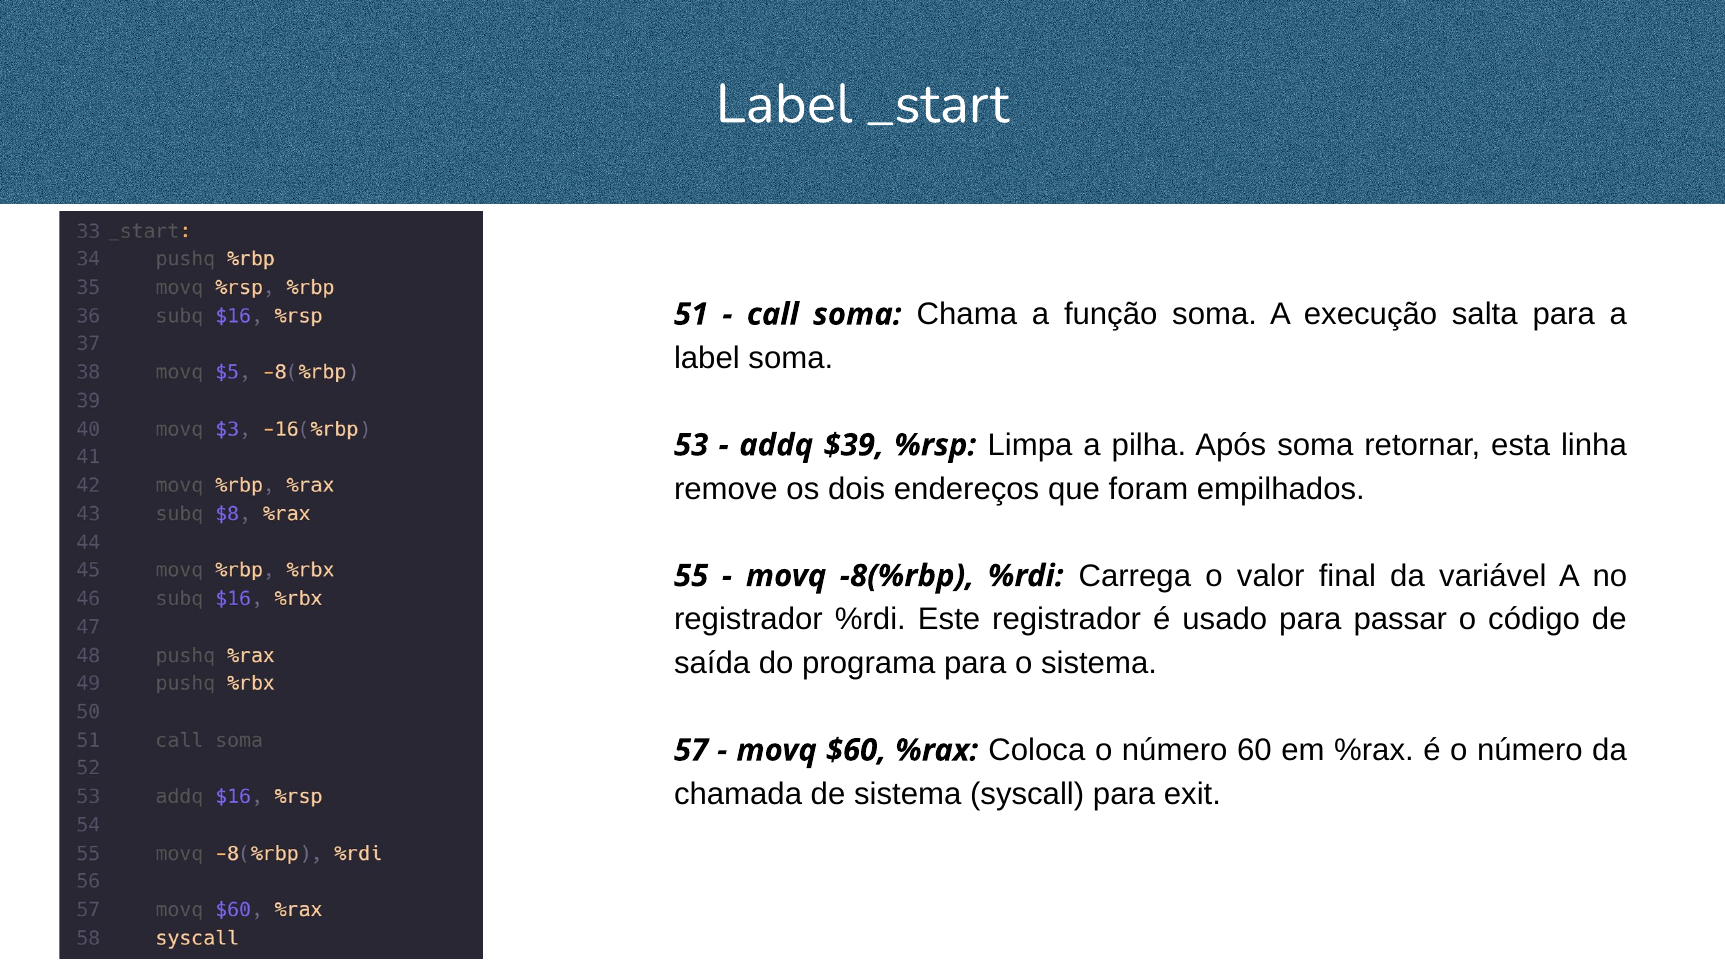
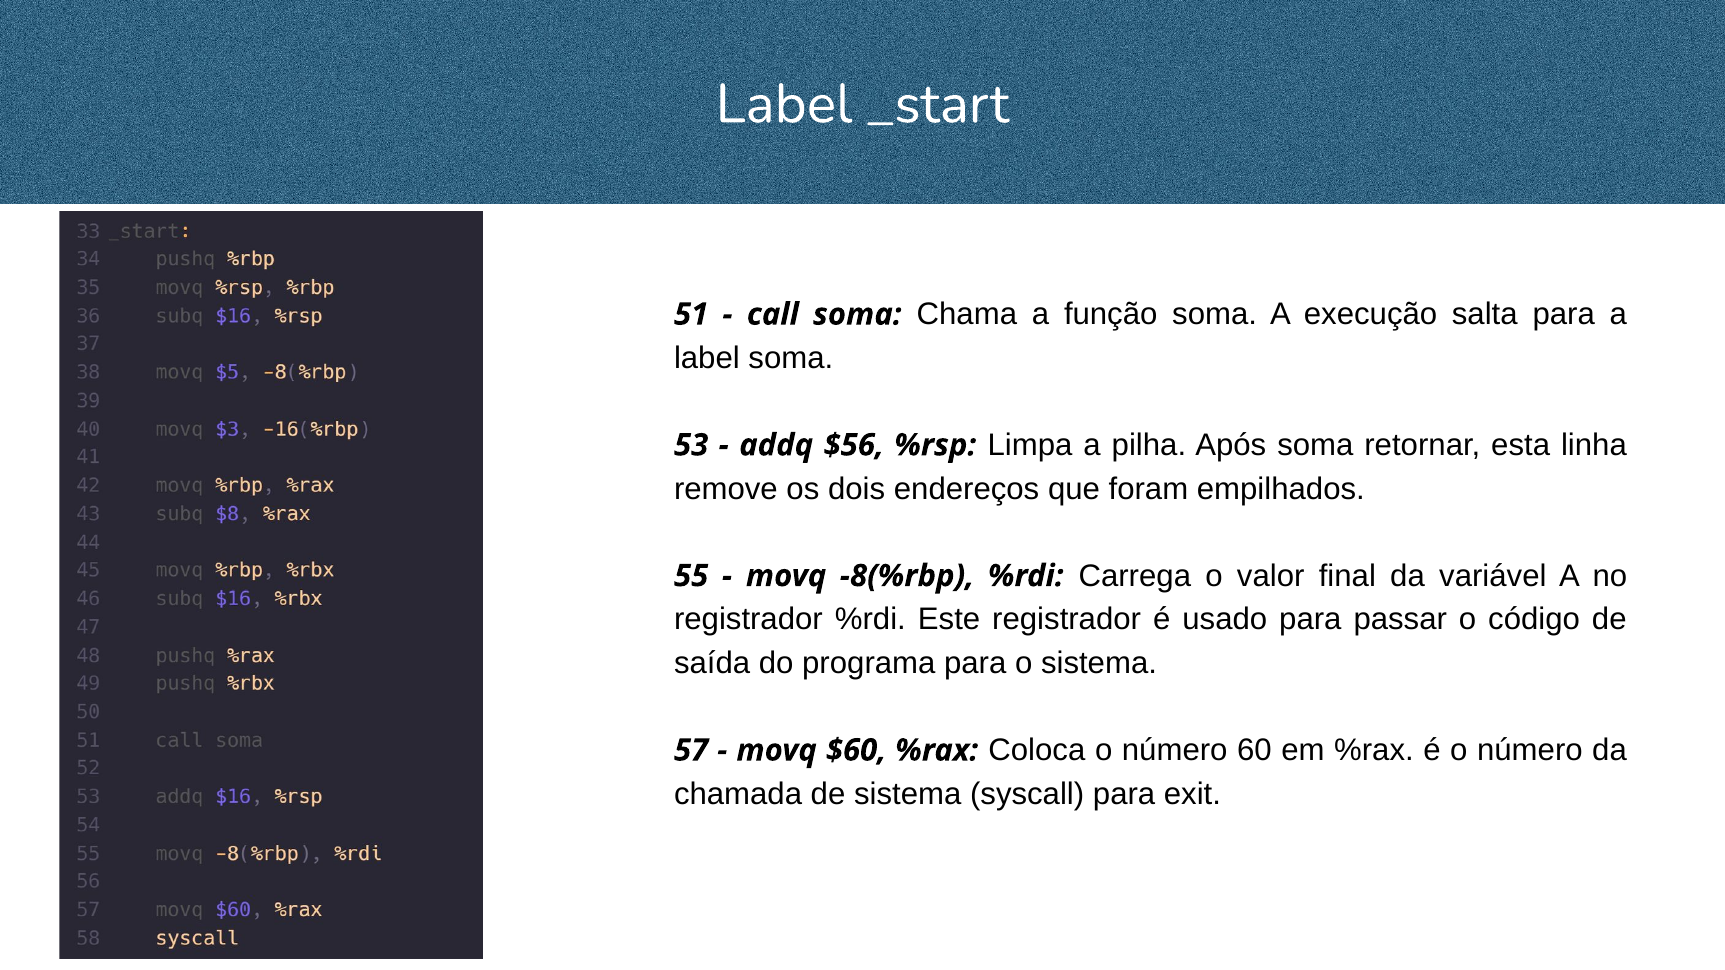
$39: $39 -> $56 (854, 445)
